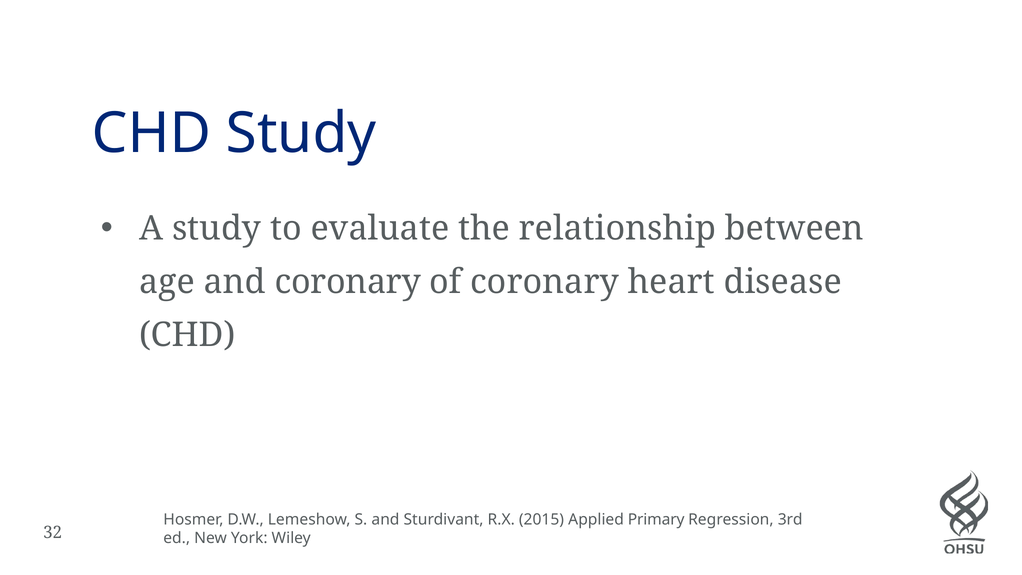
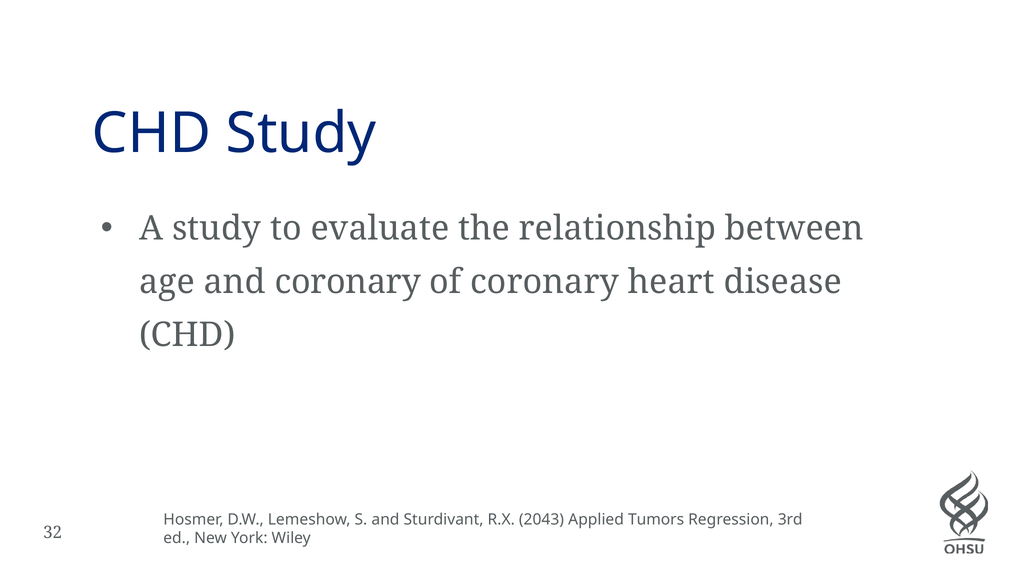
2015: 2015 -> 2043 (541, 519)
Primary: Primary -> Tumors (656, 519)
